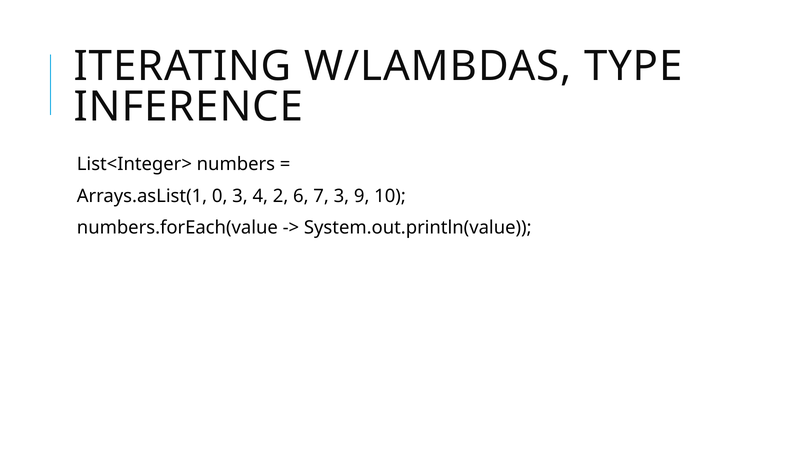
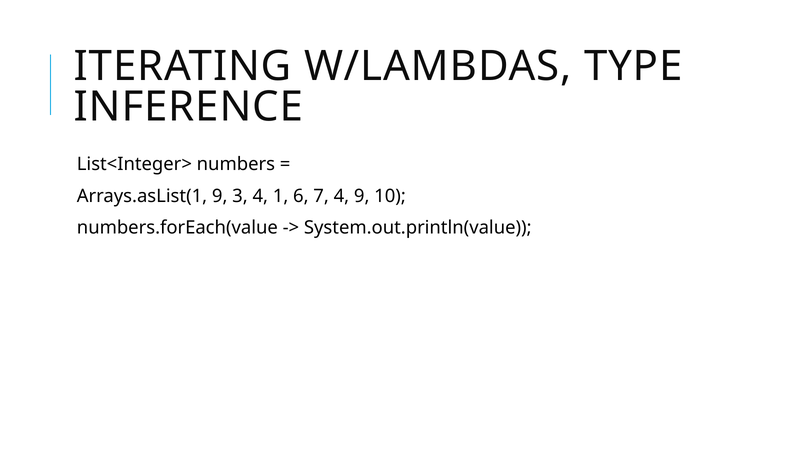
Arrays.asList(1 0: 0 -> 9 (220, 196)
2: 2 -> 1 (281, 196)
7 3: 3 -> 4 (341, 196)
